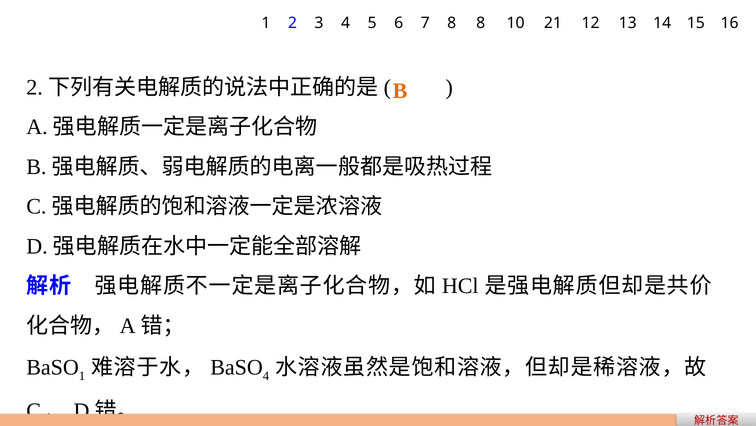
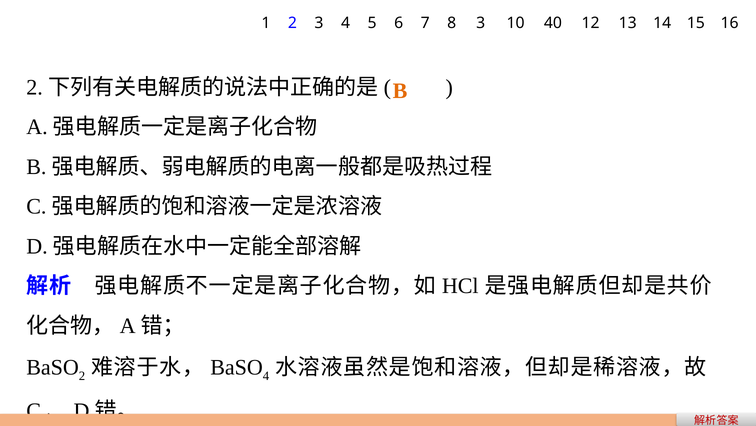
8 8: 8 -> 3 (481, 23)
21: 21 -> 40 (553, 23)
1: 1 -> 2 (82, 376)
